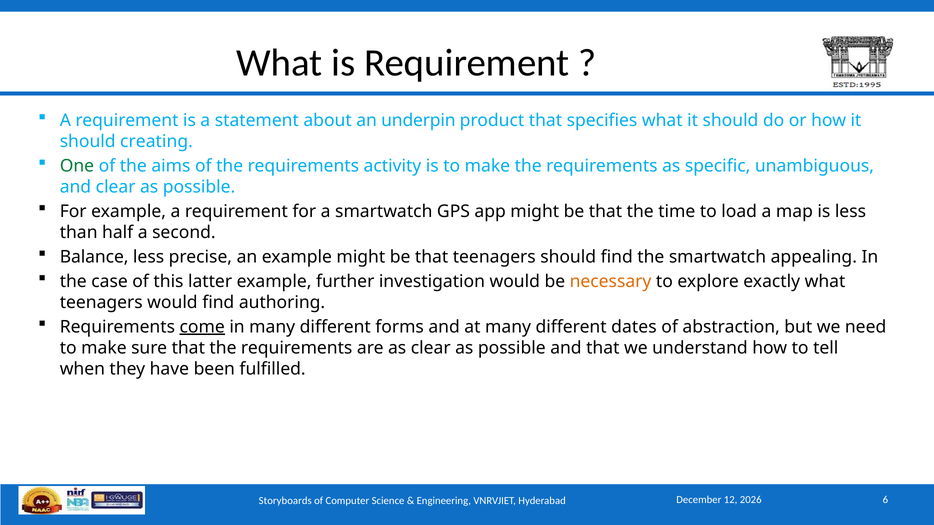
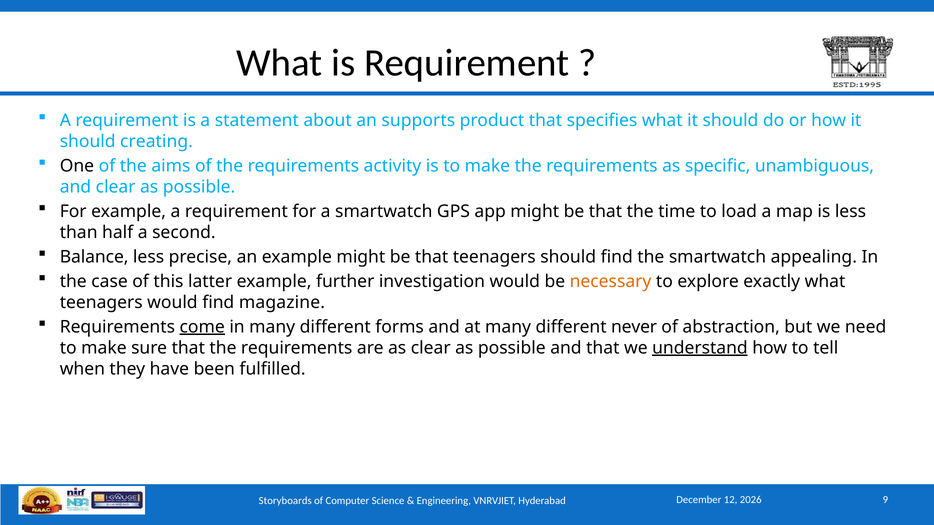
underpin: underpin -> supports (418, 120)
One colour: green -> black (77, 166)
authoring: authoring -> magazine (282, 302)
dates: dates -> never (634, 327)
understand underline: none -> present (700, 348)
6: 6 -> 9 (885, 500)
